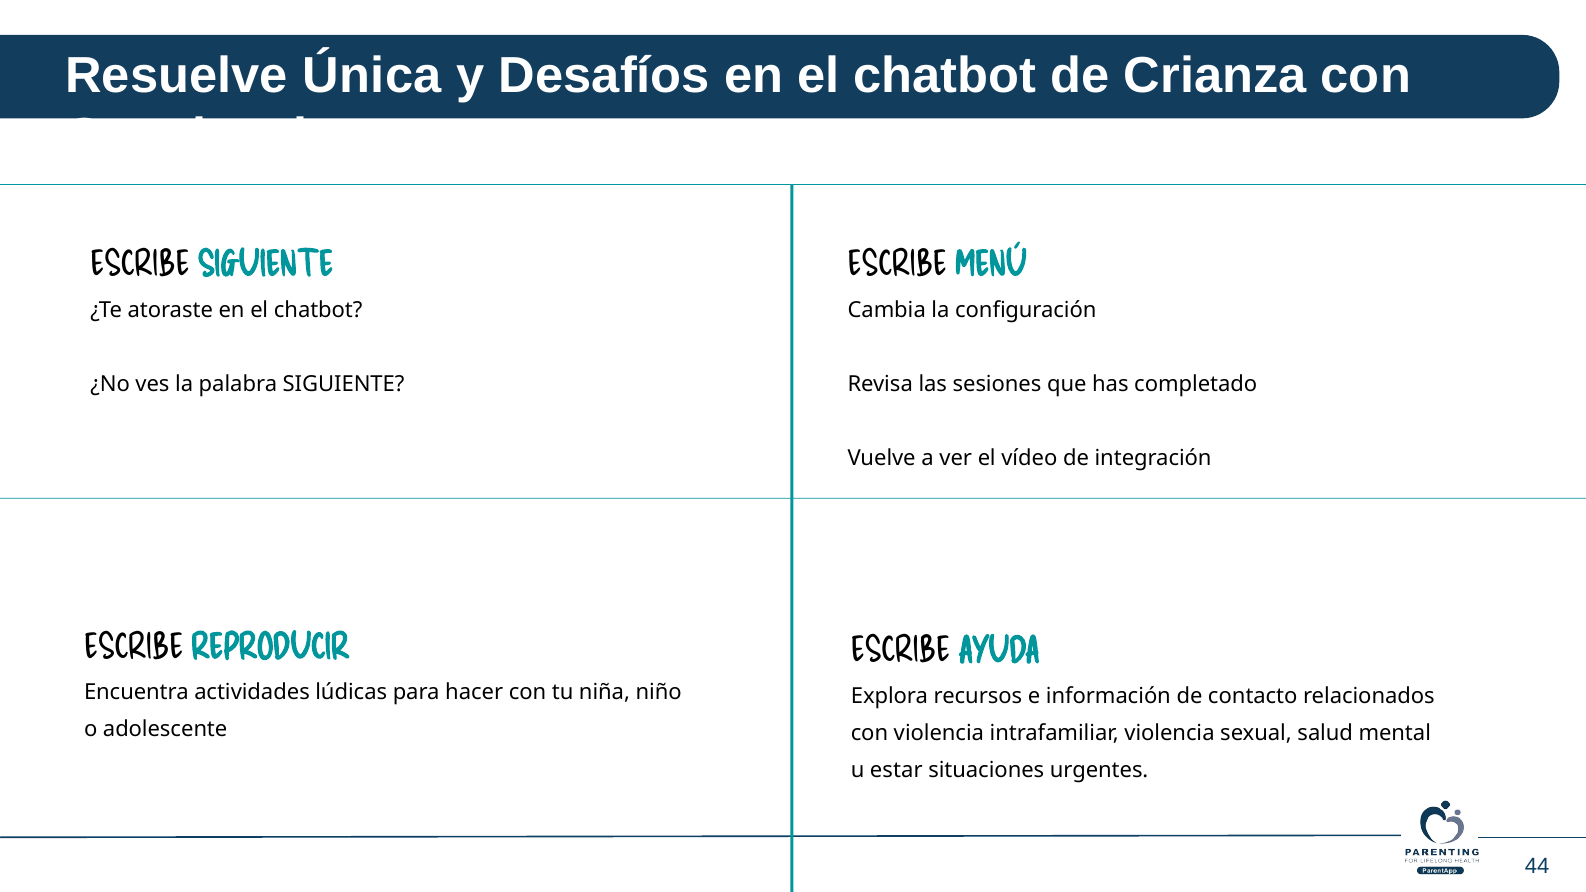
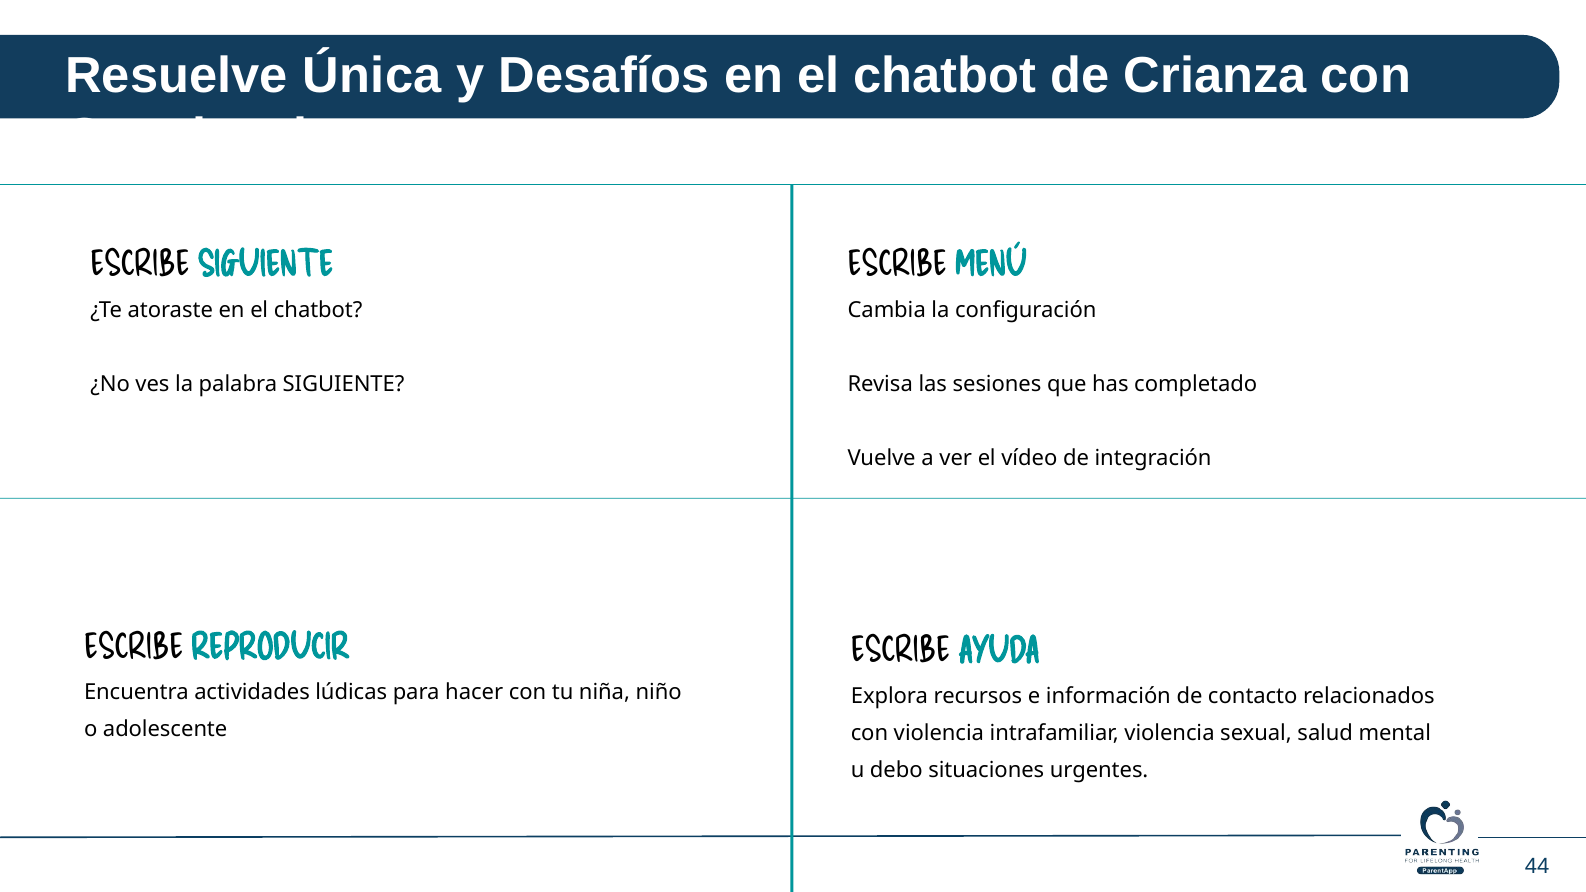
estar: estar -> debo (896, 770)
